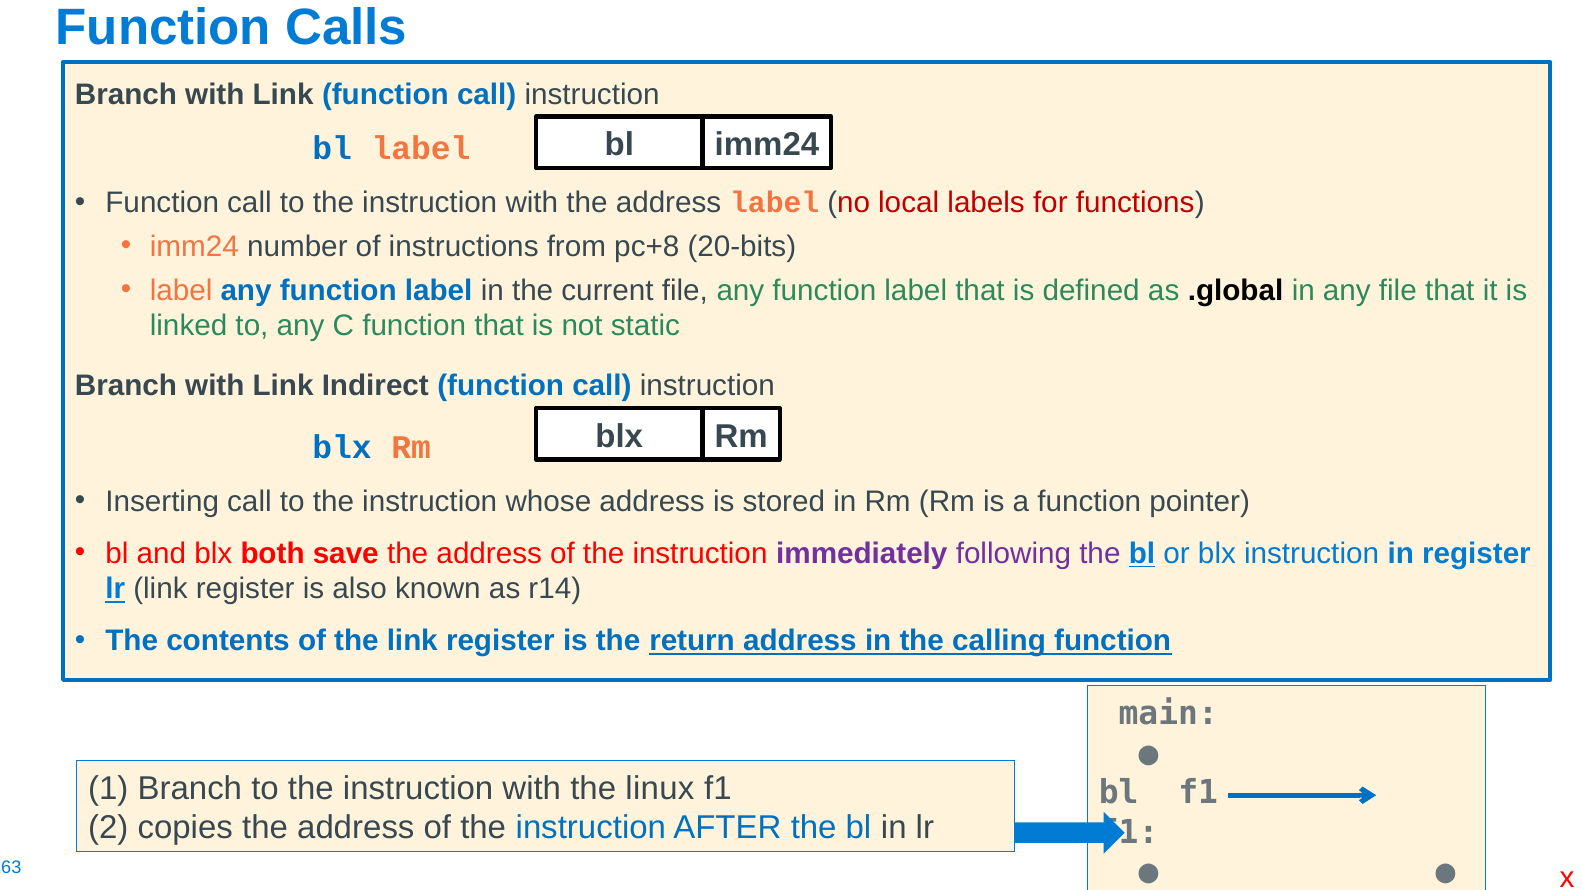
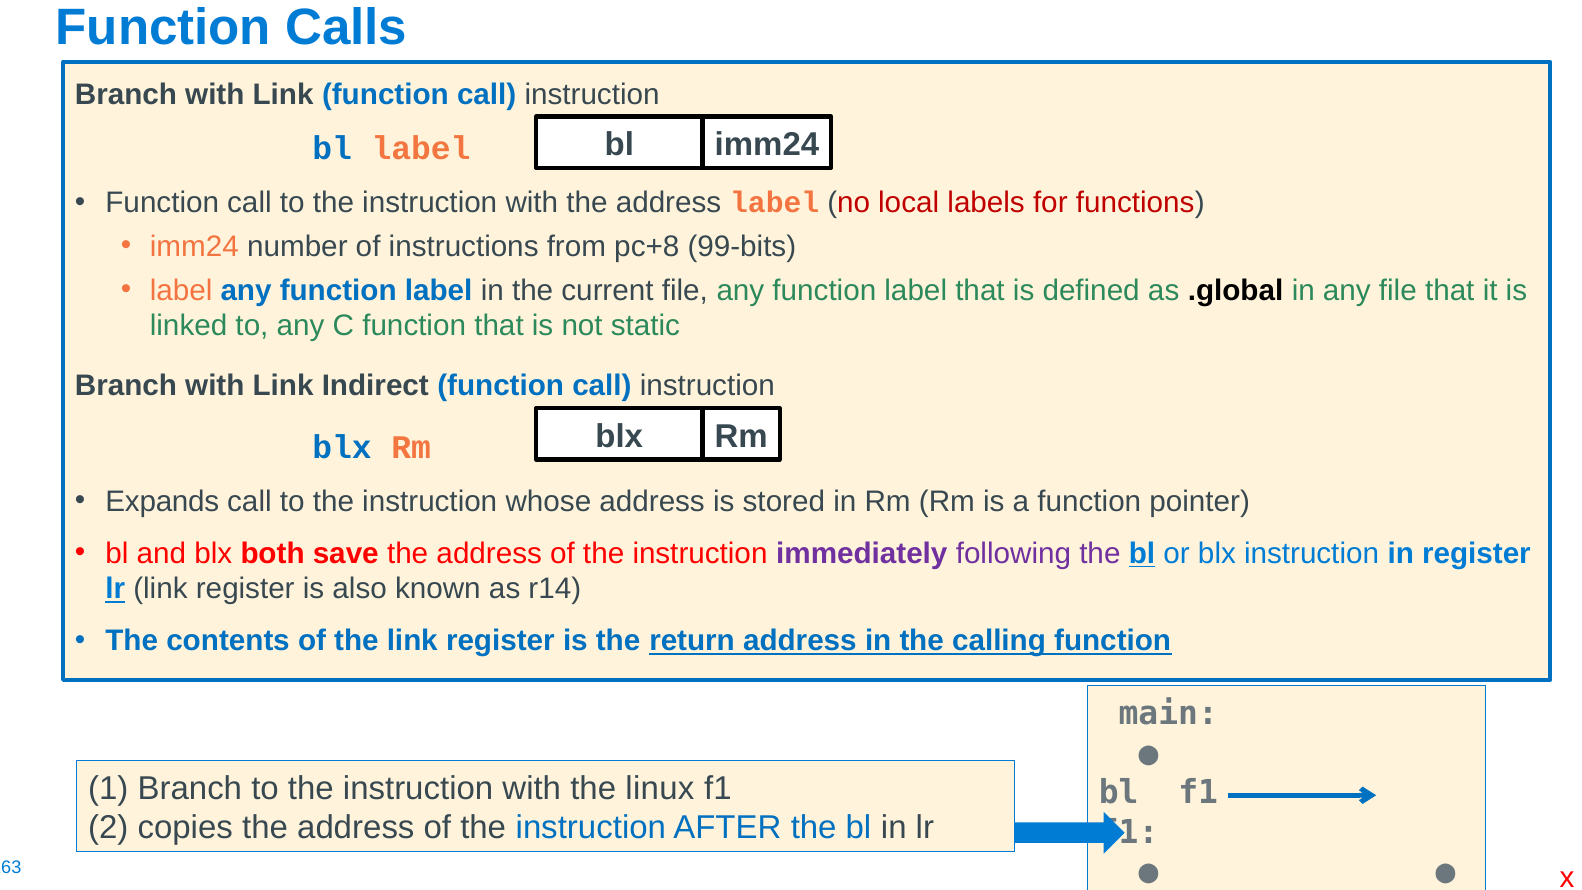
20-bits: 20-bits -> 99-bits (742, 247)
Inserting: Inserting -> Expands (162, 501)
